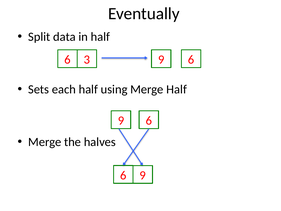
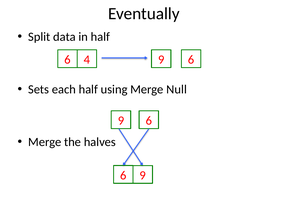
3: 3 -> 4 (87, 59)
Merge Half: Half -> Null (177, 89)
